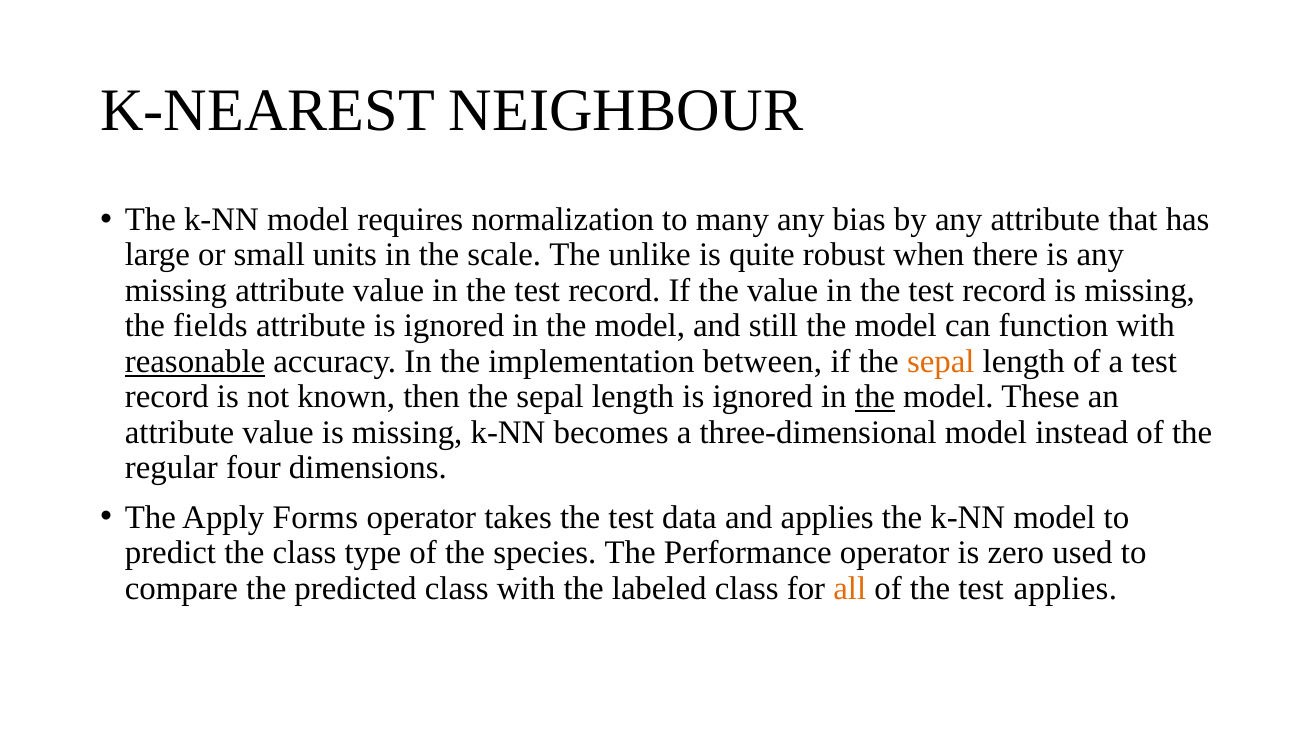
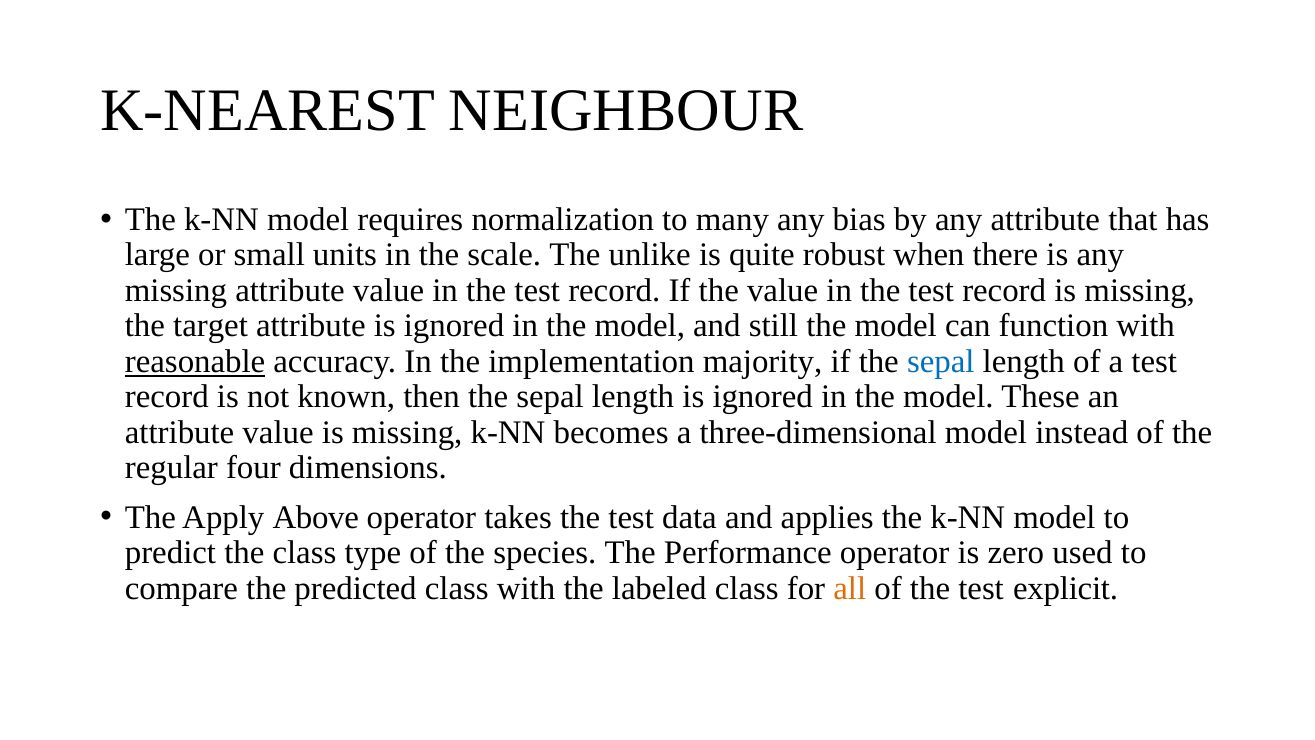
fields: fields -> target (211, 326)
between: between -> majority (763, 361)
sepal colour: orange -> blue (941, 361)
the underline: present -> none (875, 397)
Forms: Forms -> Above (316, 517)
test applies: applies -> explicit (1066, 588)
